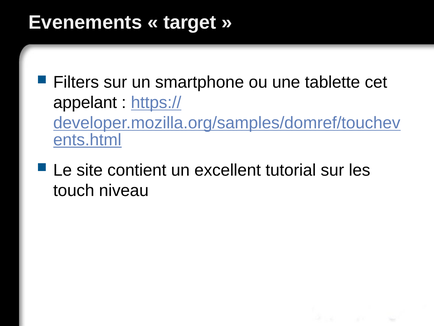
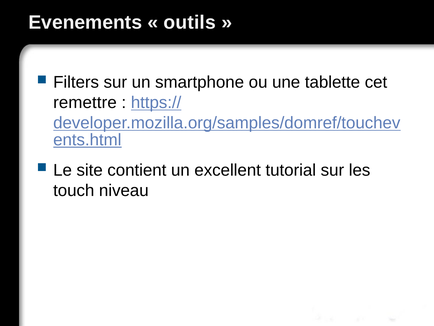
target: target -> outils (190, 22)
appelant: appelant -> remettre (85, 102)
